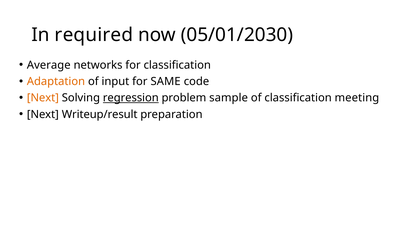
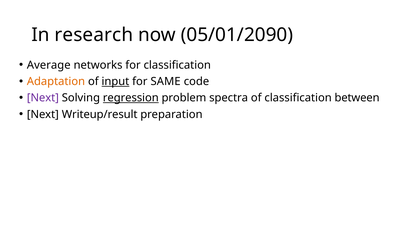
required: required -> research (94, 35)
05/01/2030: 05/01/2030 -> 05/01/2090 (237, 35)
input underline: none -> present (115, 81)
Next colour: orange -> purple (43, 98)
sample: sample -> spectra (229, 98)
meeting: meeting -> between (357, 98)
